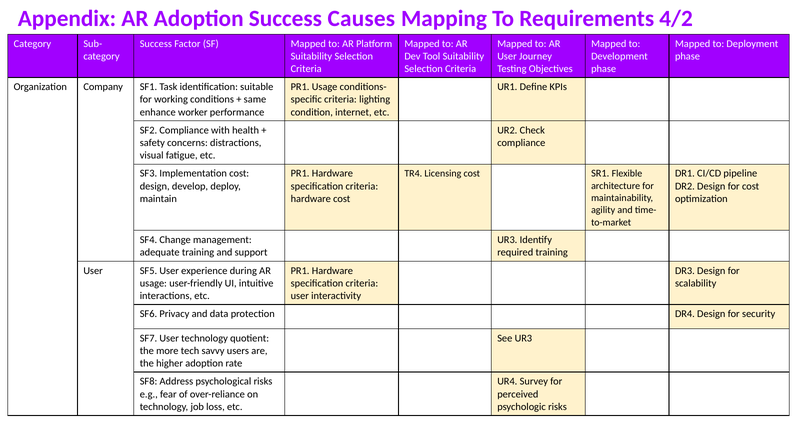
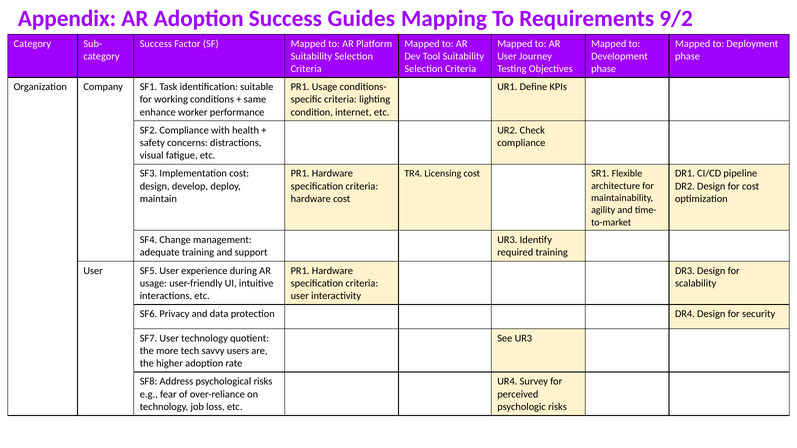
Causes: Causes -> Guides (361, 18)
4/2: 4/2 -> 9/2 (676, 18)
